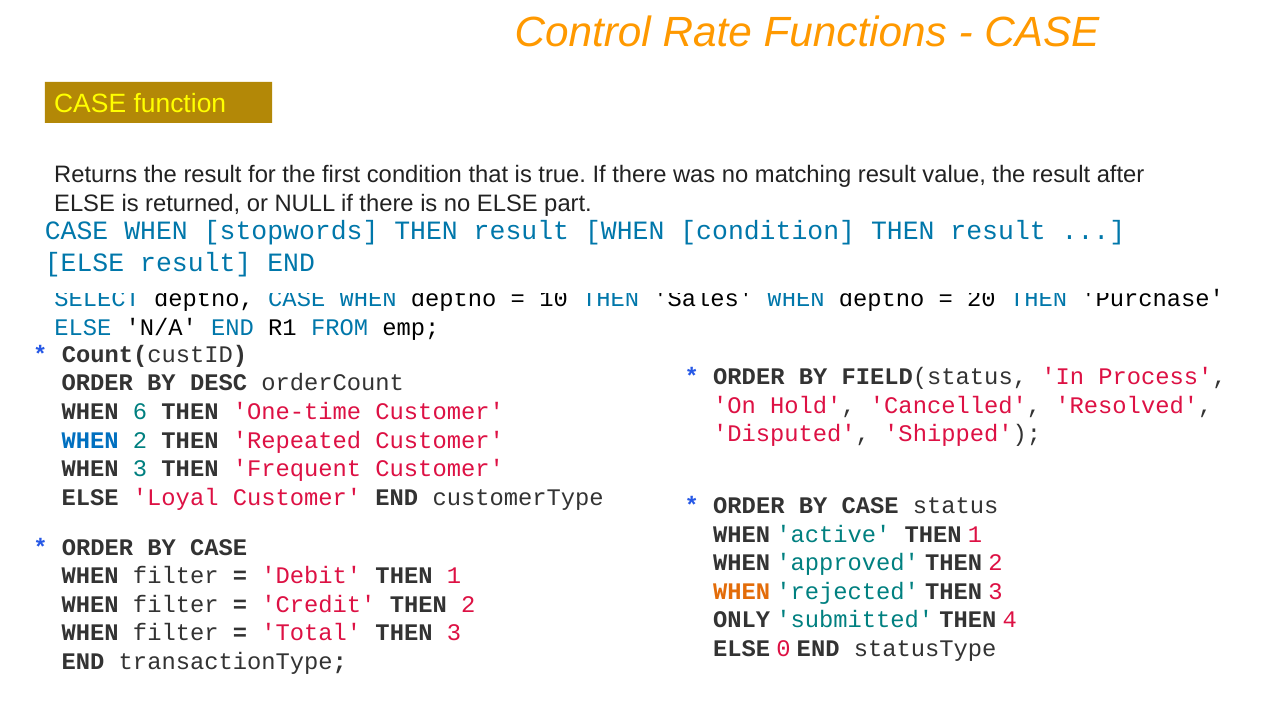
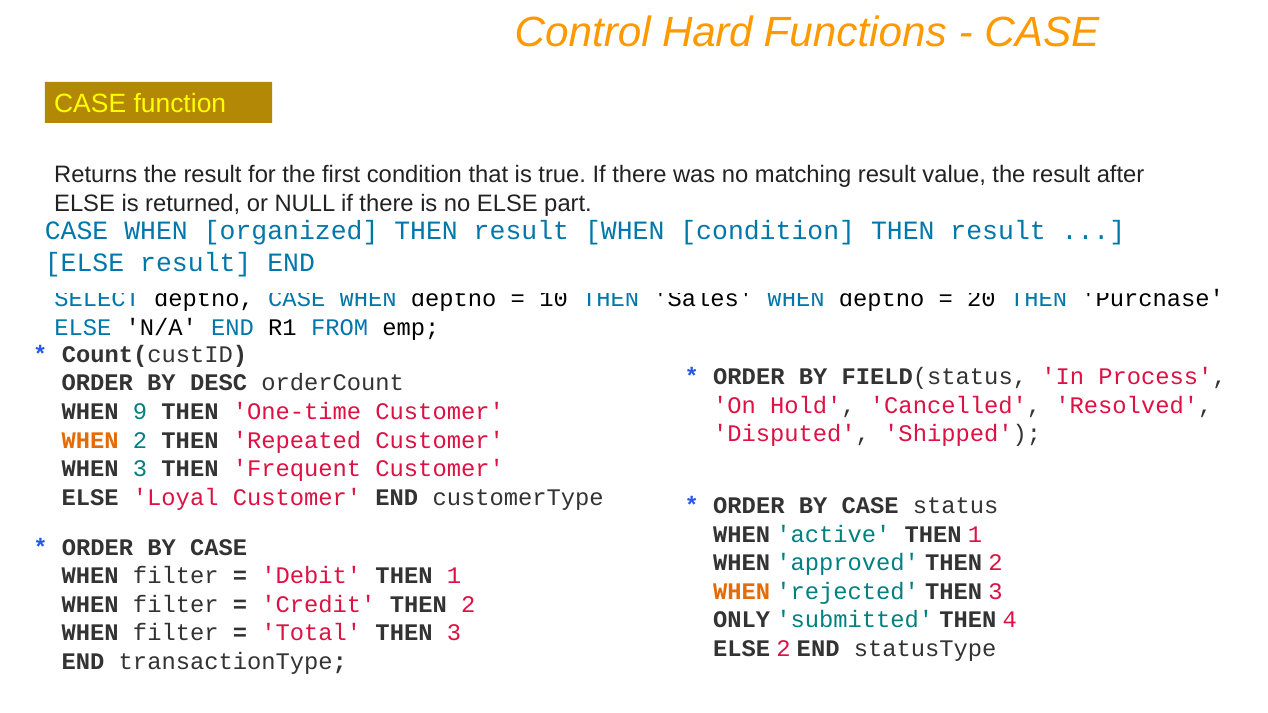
Rate: Rate -> Hard (707, 33)
stopwords: stopwords -> organized (291, 231)
6: 6 -> 9 (140, 412)
WHEN colour: blue -> orange (90, 440)
ELSE 0: 0 -> 2 (783, 649)
